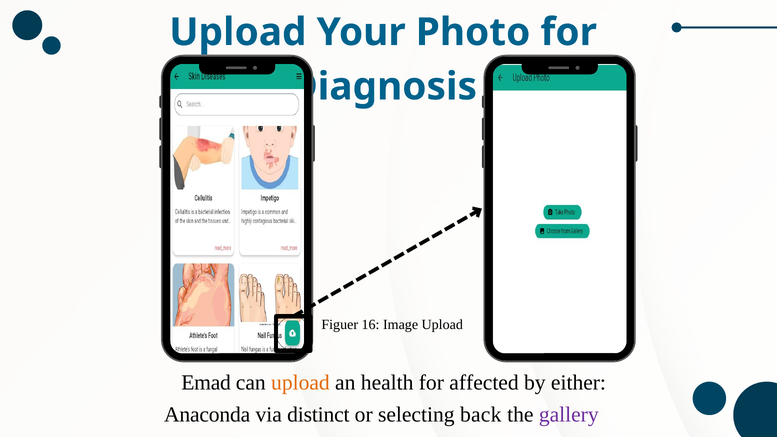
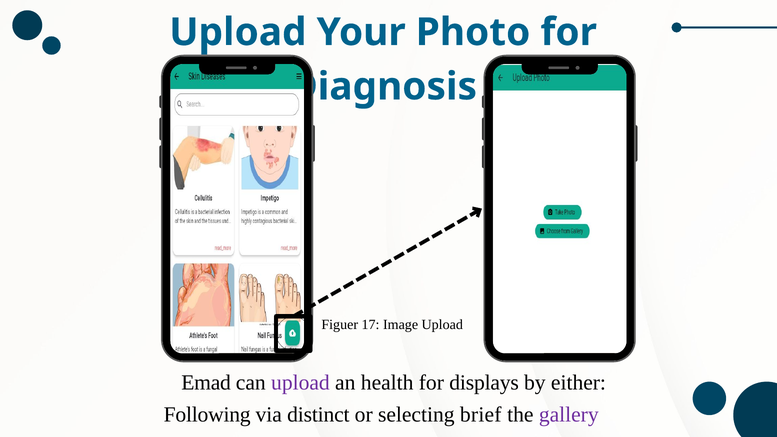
16: 16 -> 17 (371, 325)
upload colour: orange -> purple (300, 383)
affected: affected -> displays (484, 383)
Anaconda: Anaconda -> Following (207, 415)
back: back -> brief (481, 415)
